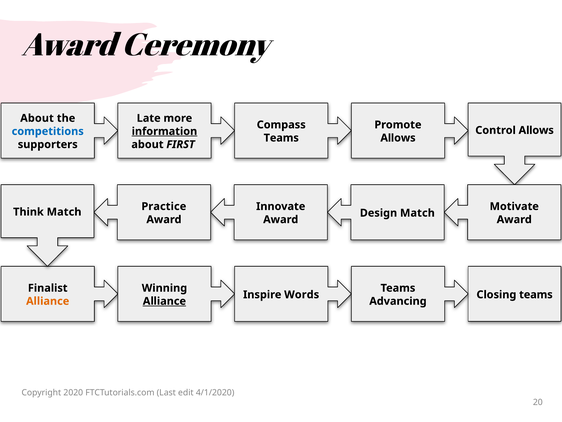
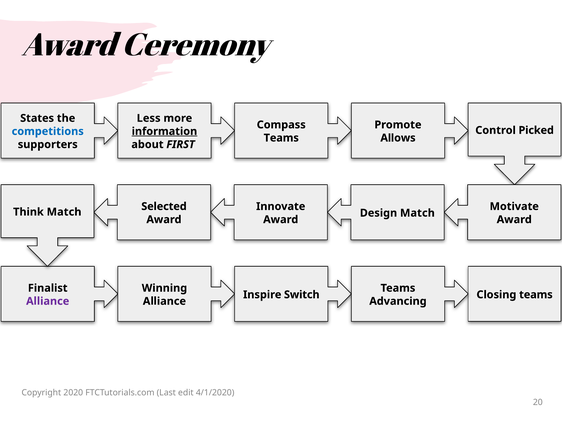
About: About -> States (37, 118)
Late: Late -> Less (149, 118)
Control Allows: Allows -> Picked (536, 130)
Practice: Practice -> Selected (164, 206)
Words: Words -> Switch (302, 294)
Alliance colour: orange -> purple (48, 301)
Alliance underline: present -> none (164, 301)
